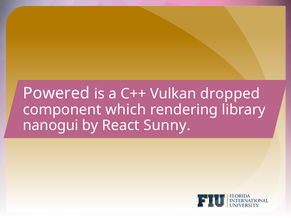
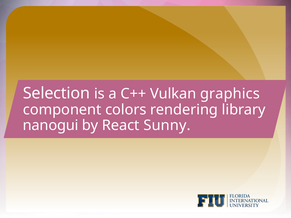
Powered: Powered -> Selection (56, 93)
dropped: dropped -> graphics (230, 94)
which: which -> colors (126, 110)
